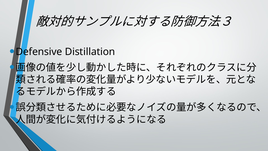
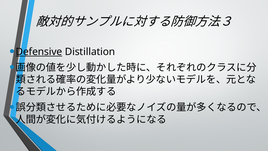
Defensive underline: none -> present (39, 52)
